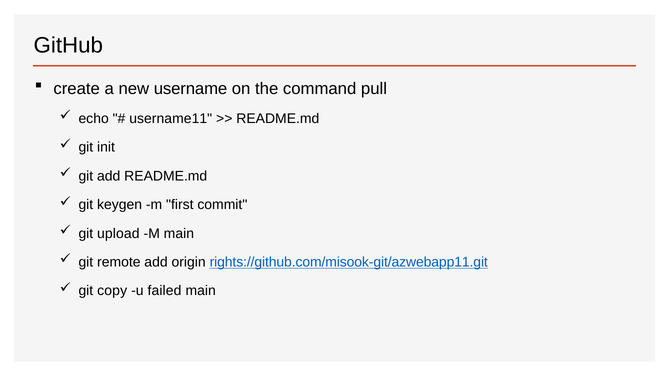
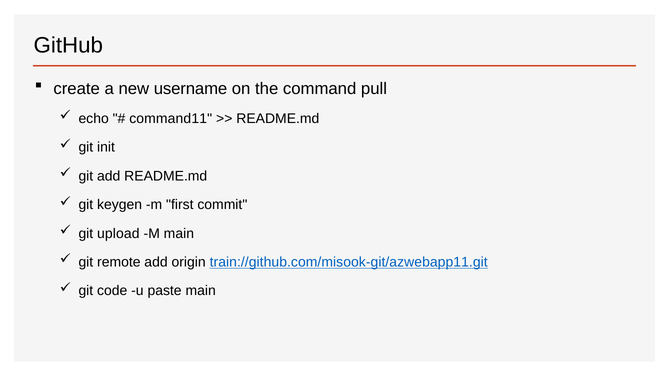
username11: username11 -> command11 (171, 119)
rights://github.com/misook-git/azwebapp11.git: rights://github.com/misook-git/azwebapp11.git -> train://github.com/misook-git/azwebapp11.git (349, 262)
copy: copy -> code (112, 291)
failed: failed -> paste (165, 291)
